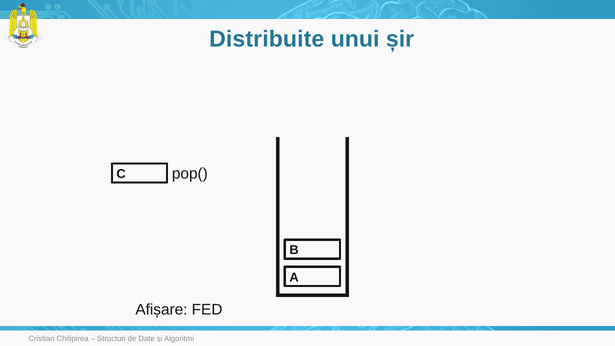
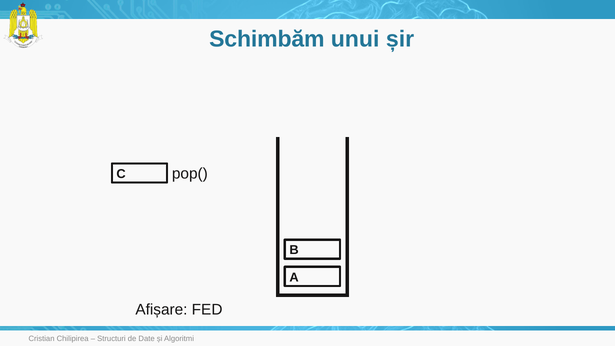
Distribuite: Distribuite -> Schimbăm (267, 39)
